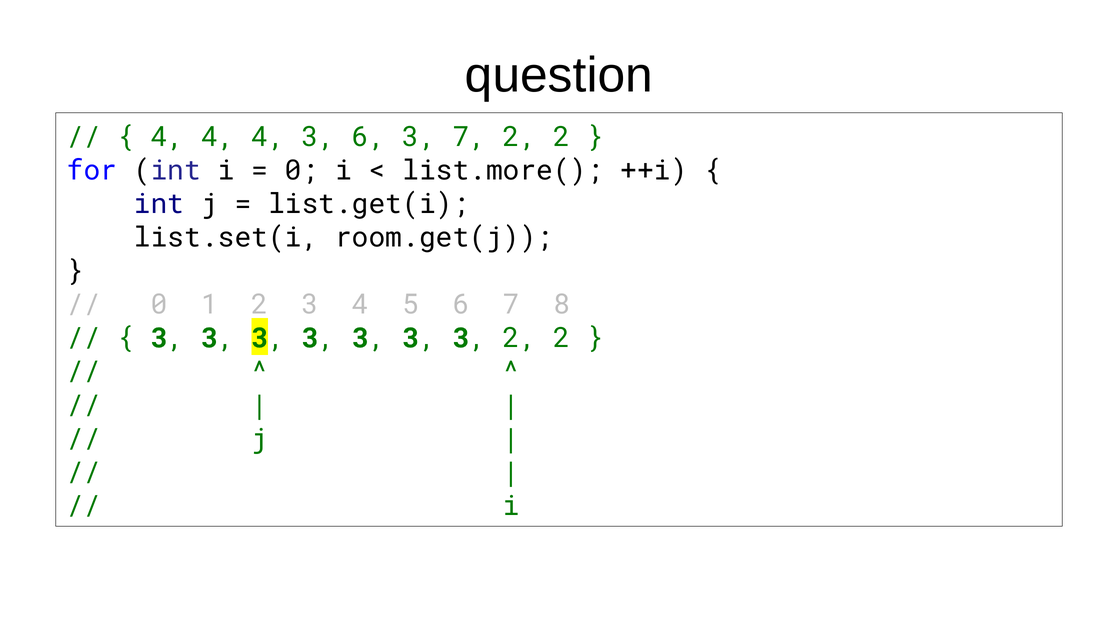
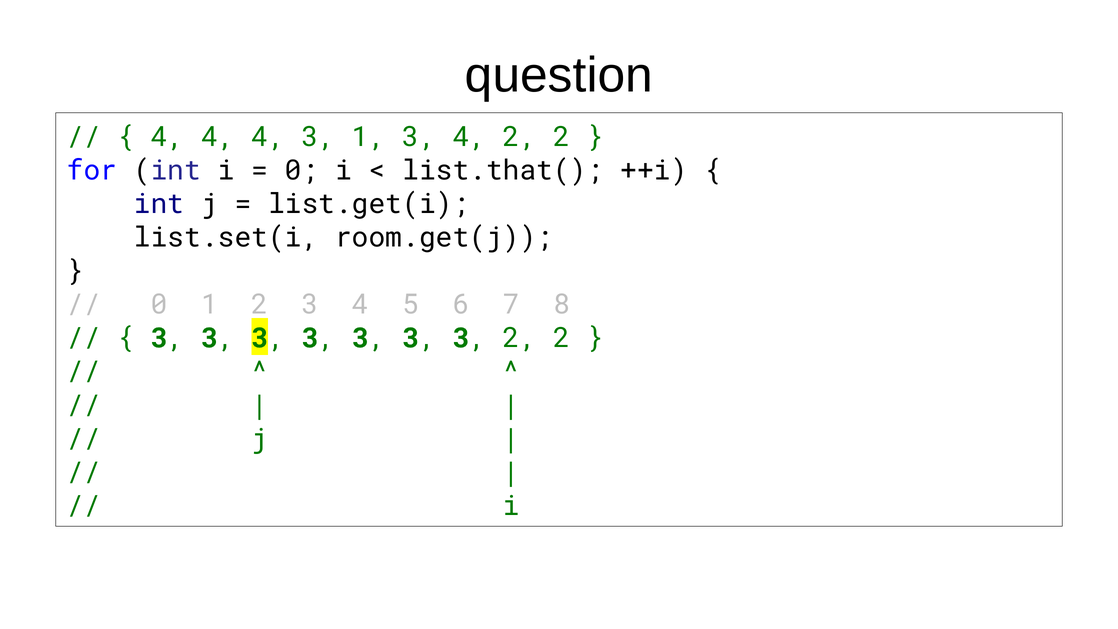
3 6: 6 -> 1 (369, 137)
7: 7 -> 4 (469, 137)
list.more(: list.more( -> list.that( (503, 170)
